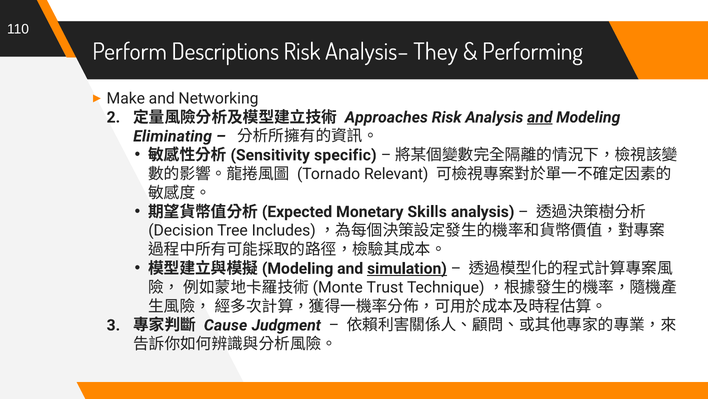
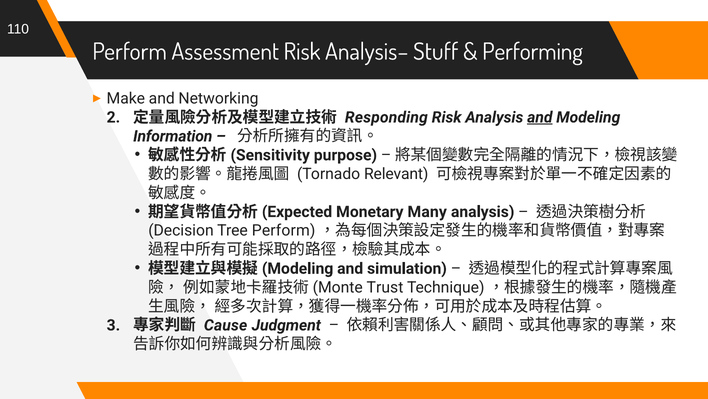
Descriptions: Descriptions -> Assessment (225, 52)
They: They -> Stuff (436, 52)
Approaches: Approaches -> Responding (386, 117)
Eliminating: Eliminating -> Information (173, 136)
specific: specific -> purpose (345, 155)
Skills: Skills -> Many (427, 211)
Tree Includes: Includes -> Perform (284, 230)
simulation underline: present -> none (407, 268)
